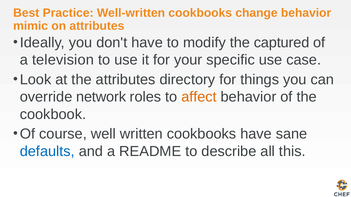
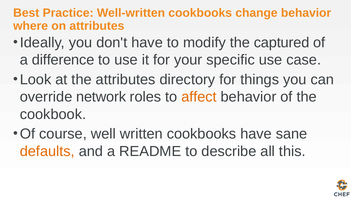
mimic: mimic -> where (31, 26)
television: television -> difference (63, 60)
defaults colour: blue -> orange (47, 152)
